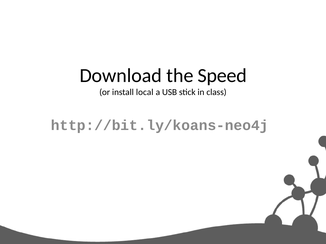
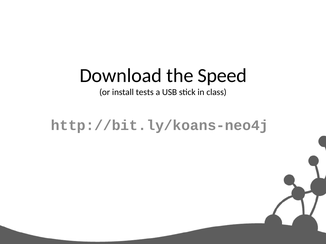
local: local -> tests (145, 92)
